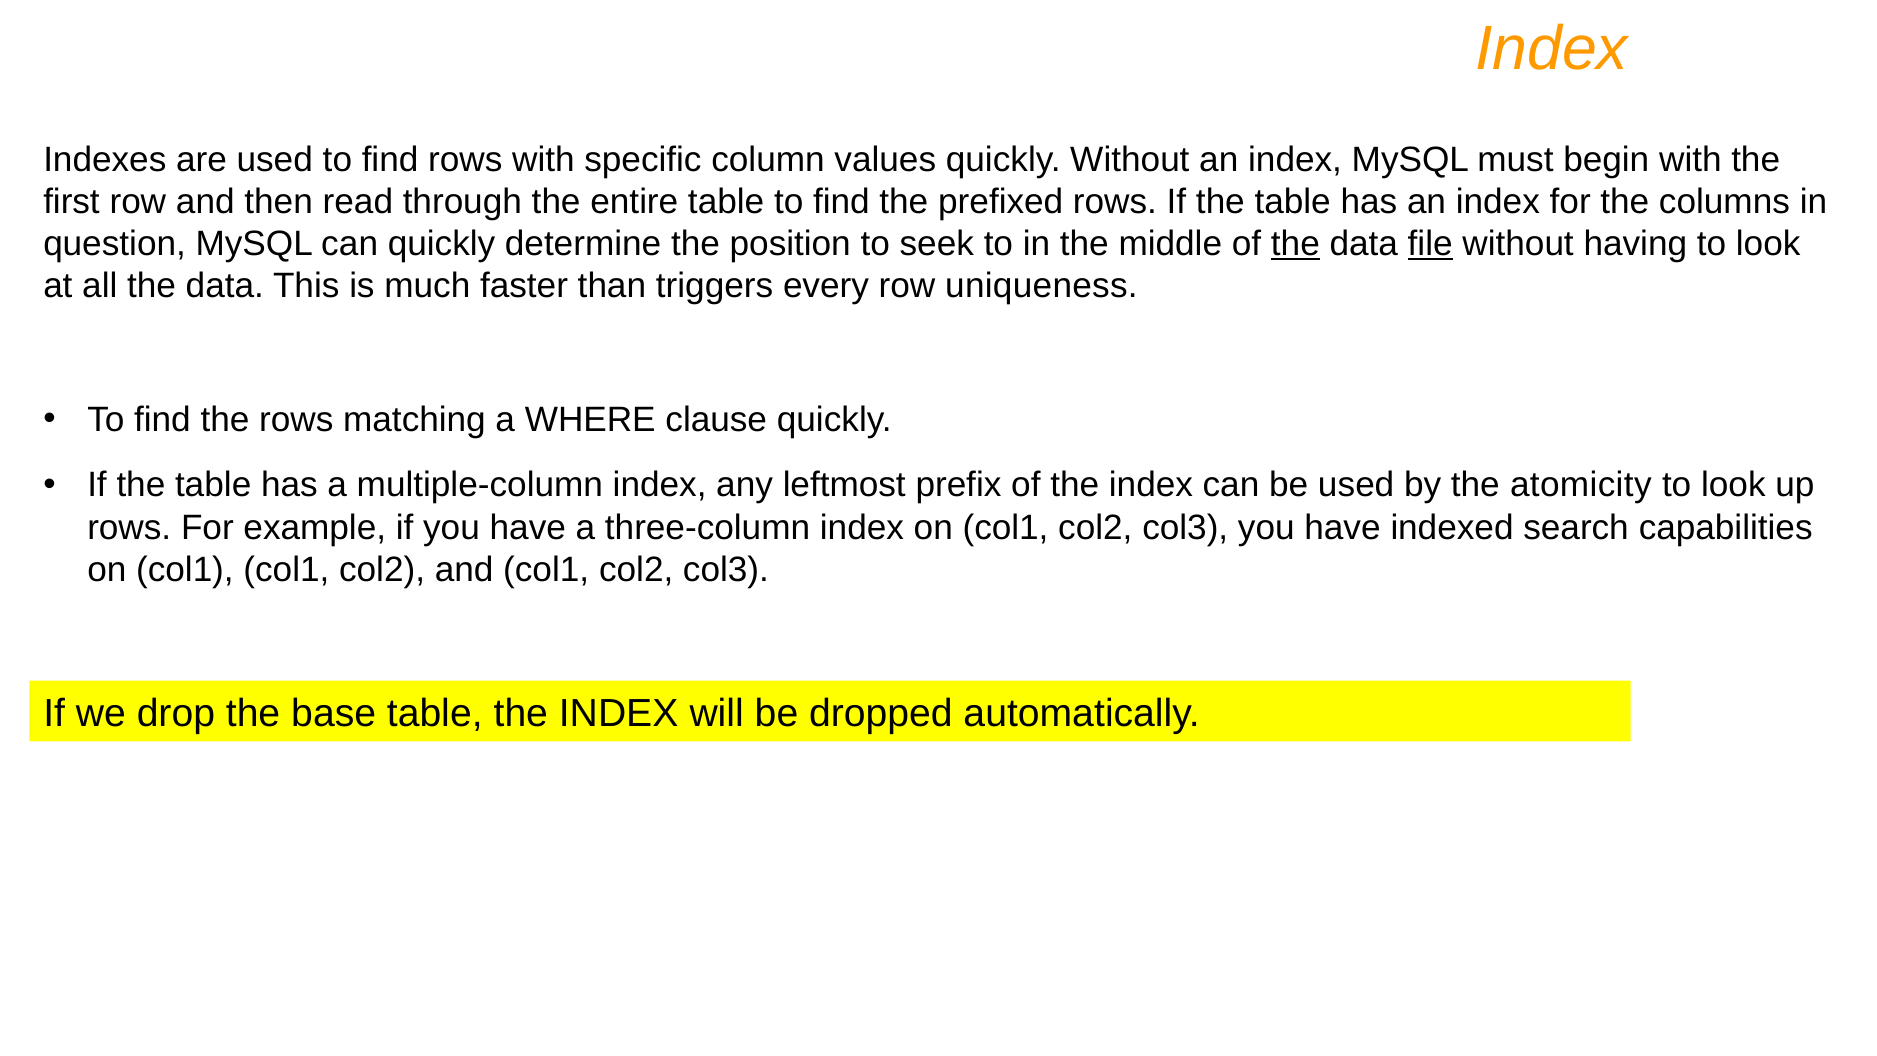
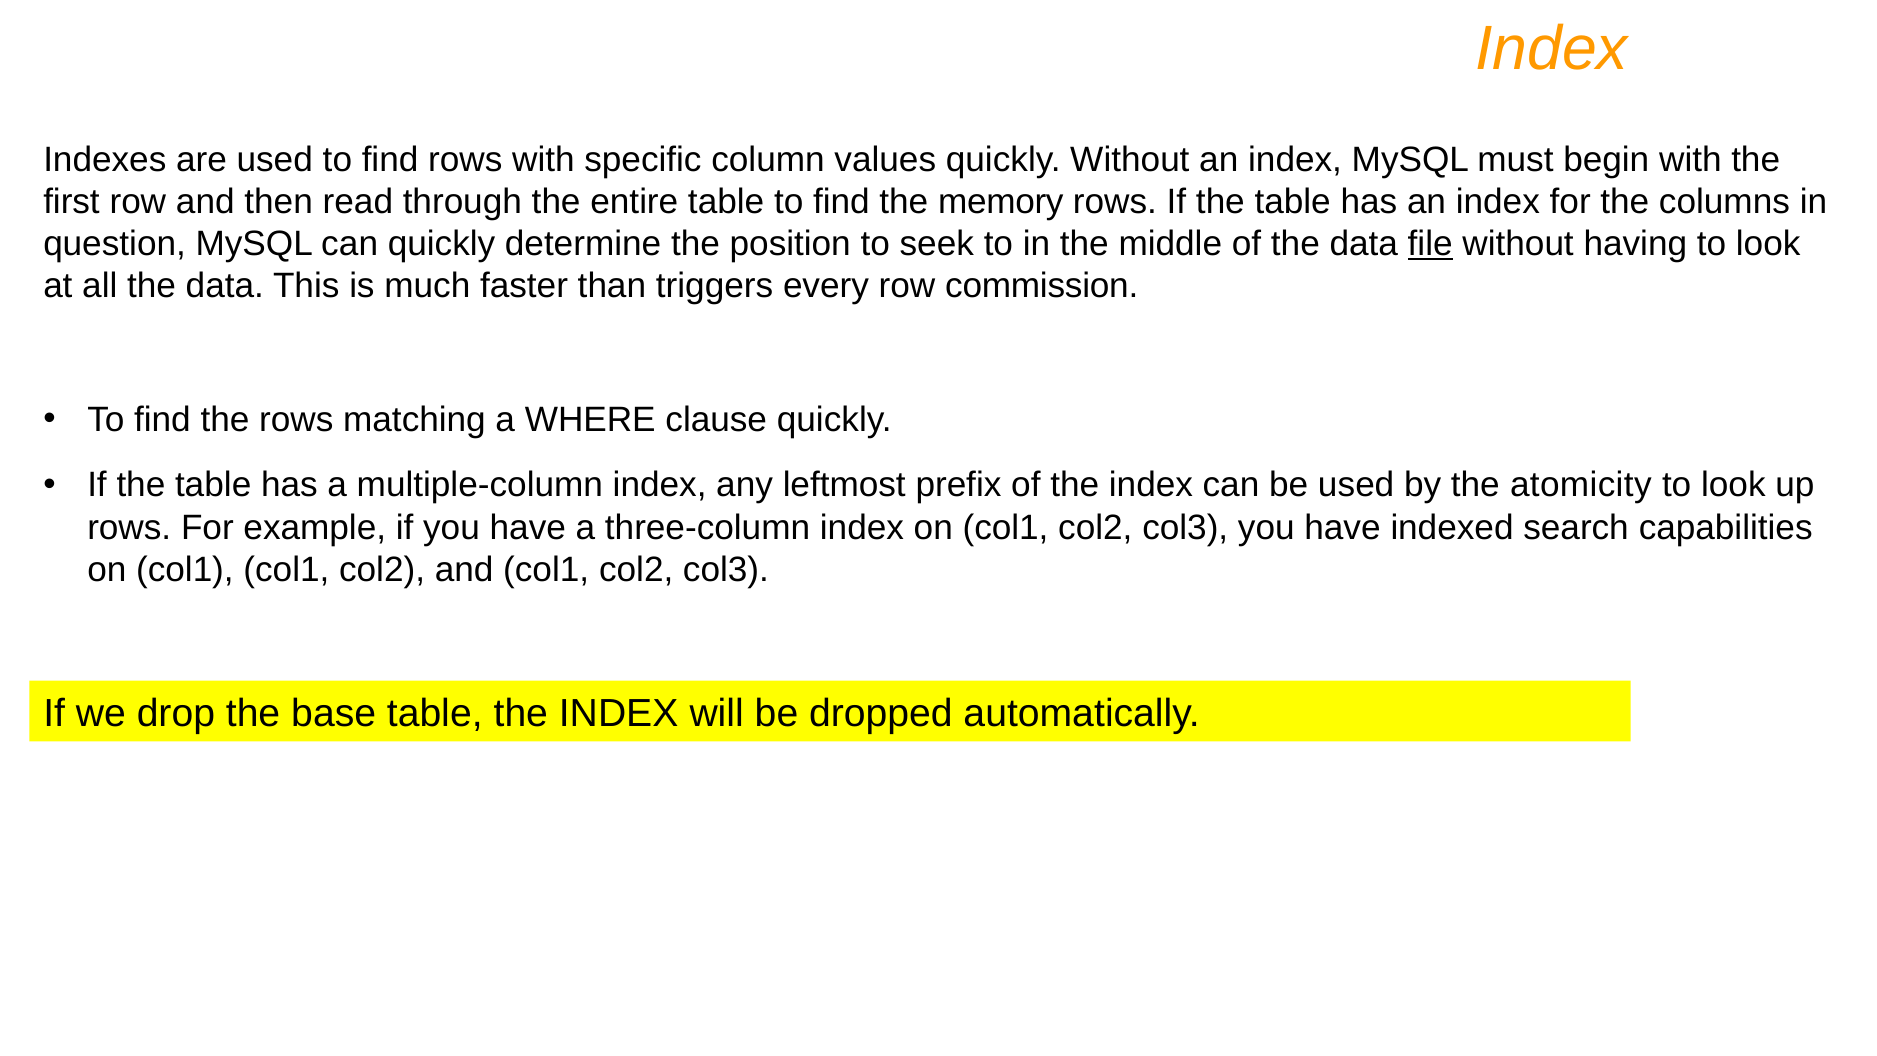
prefixed: prefixed -> memory (1001, 202)
the underline: present -> none (1295, 244)
uniqueness: uniqueness -> commission (1042, 286)
